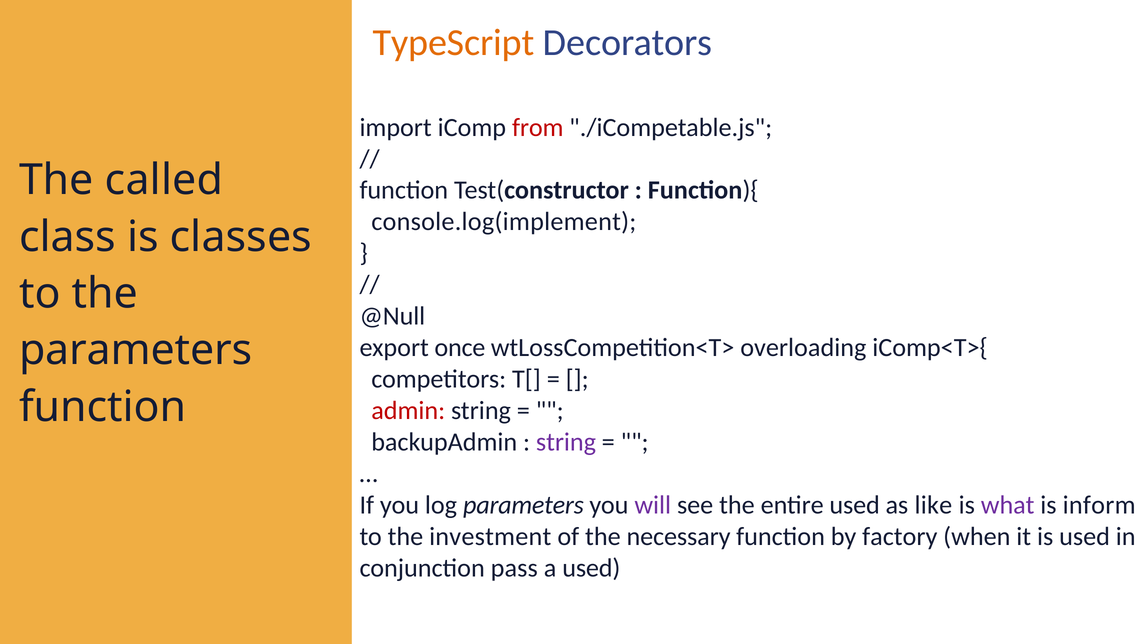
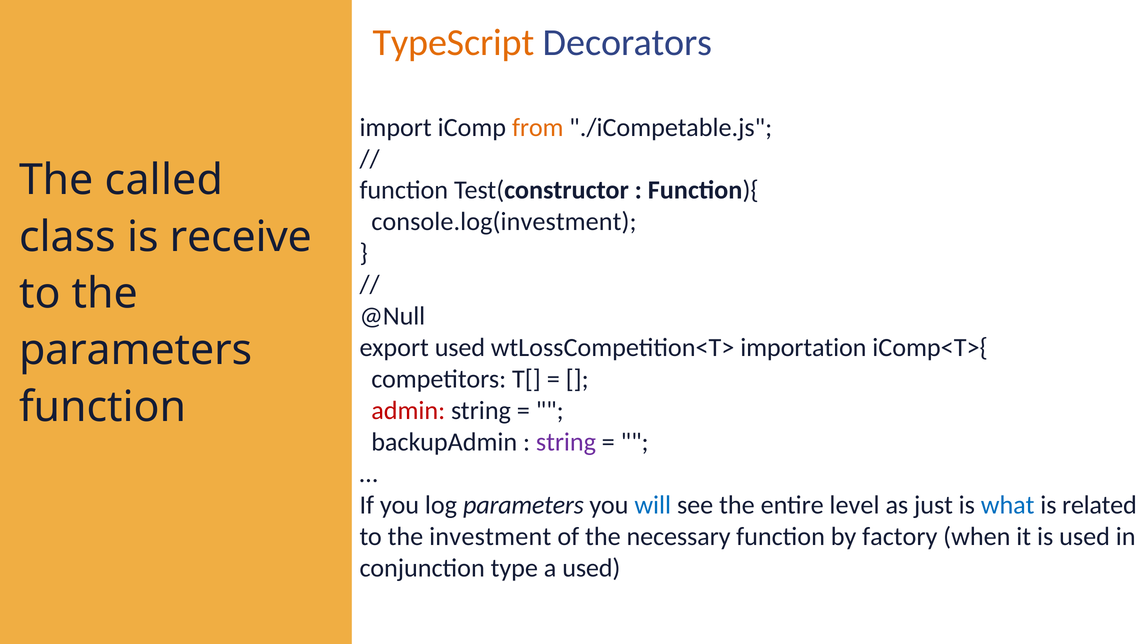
from colour: red -> orange (538, 127)
console.log(implement: console.log(implement -> console.log(investment (504, 222)
classes: classes -> receive (241, 237)
export once: once -> used (460, 348)
overloading: overloading -> importation (803, 348)
will colour: purple -> blue (653, 505)
entire used: used -> level (855, 505)
like: like -> just (934, 505)
what colour: purple -> blue (1008, 505)
inform: inform -> related (1099, 505)
pass: pass -> type (514, 568)
